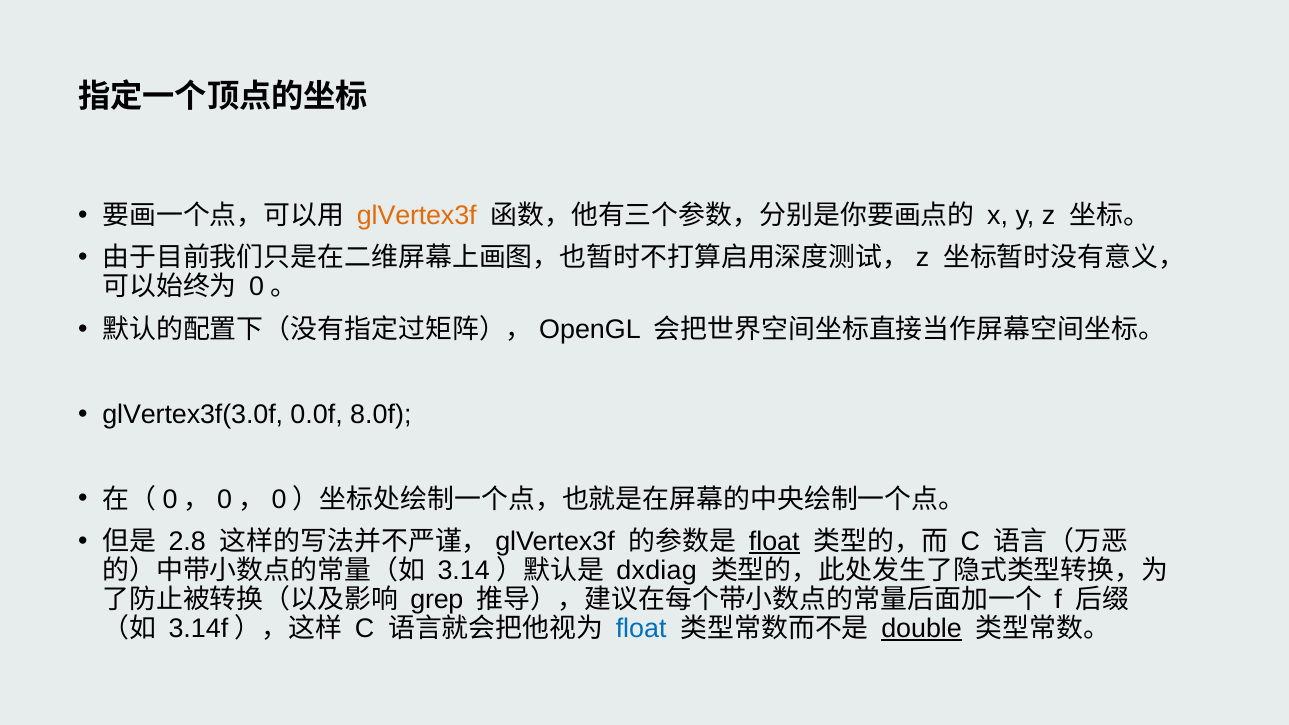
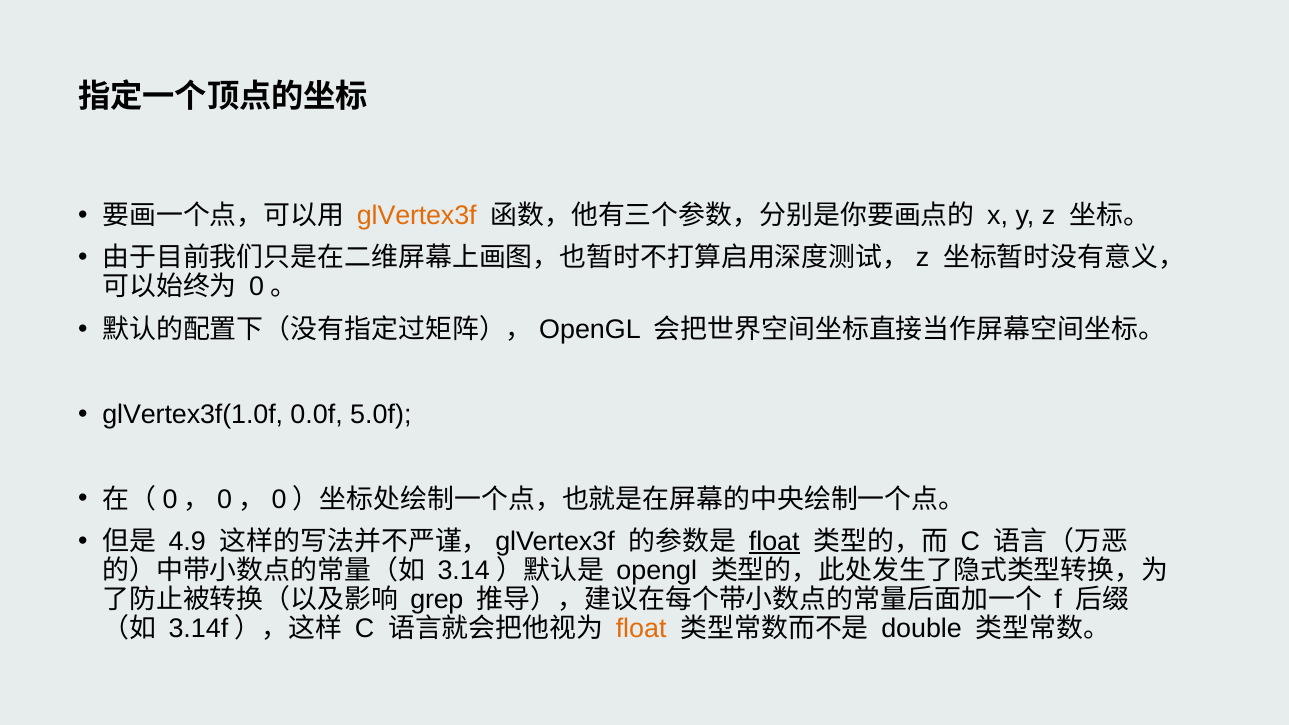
glVertex3f(3.0f: glVertex3f(3.0f -> glVertex3f(1.0f (193, 414)
8.0f: 8.0f -> 5.0f (381, 414)
2.8: 2.8 -> 4.9 (187, 542)
dxdiag: dxdiag -> opengl (657, 571)
float colour: blue -> orange (641, 629)
double underline: present -> none (922, 629)
